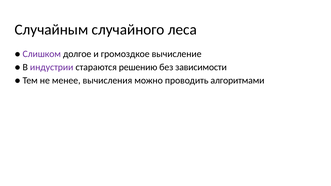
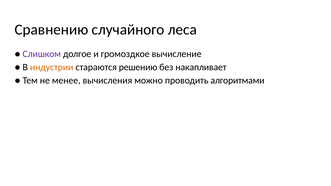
Случайным: Случайным -> Сравнению (51, 30)
индустрии colour: purple -> orange (52, 67)
зависимости: зависимости -> накапливает (201, 67)
